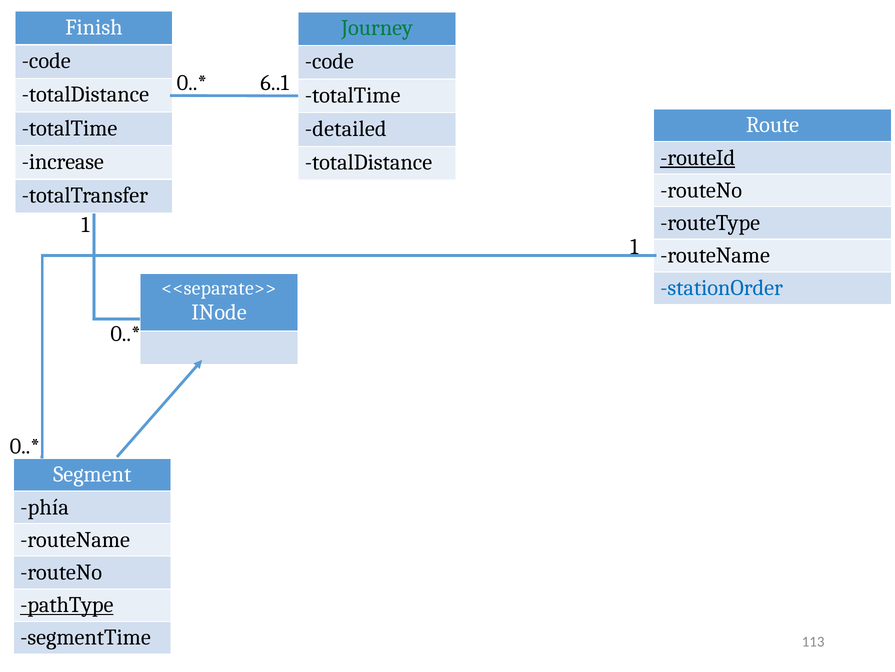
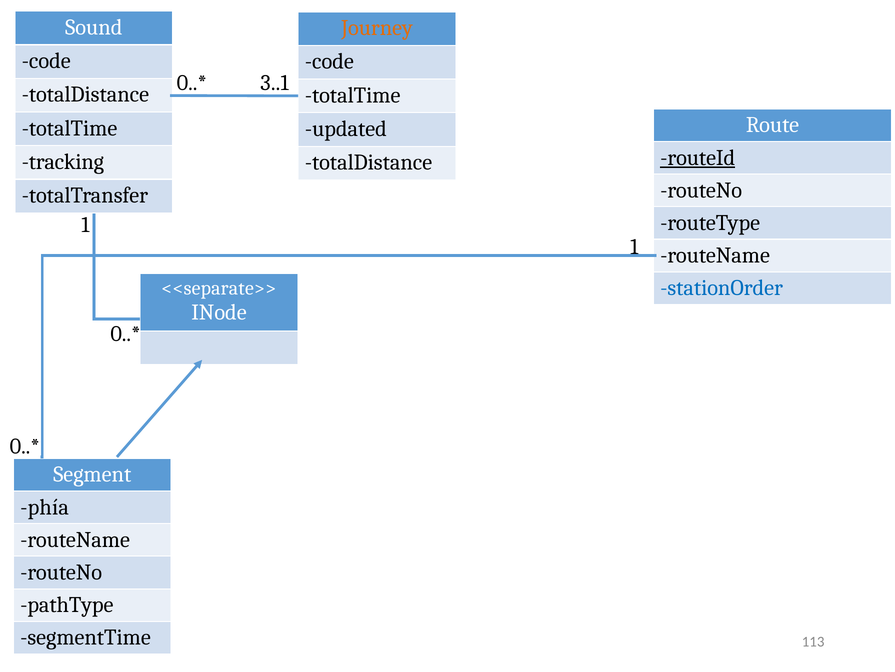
Finish: Finish -> Sound (94, 27)
Journey colour: green -> orange (377, 28)
6..1: 6..1 -> 3..1 (275, 83)
detailed: detailed -> updated (346, 129)
increase: increase -> tracking (63, 162)
pathType underline: present -> none (67, 604)
